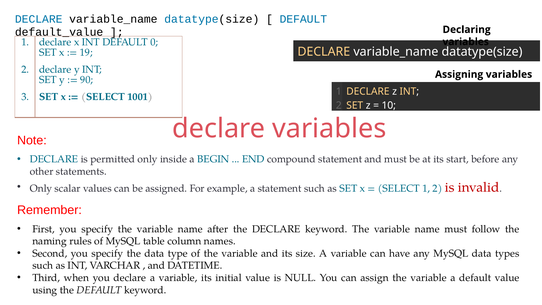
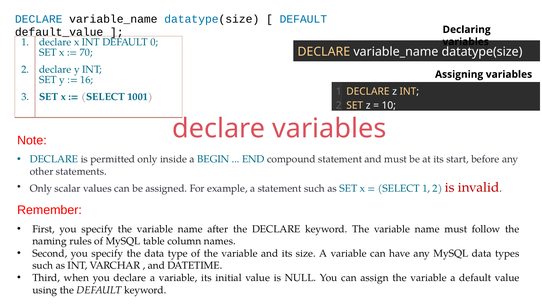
19: 19 -> 70 (86, 52)
90: 90 -> 16 (87, 80)
